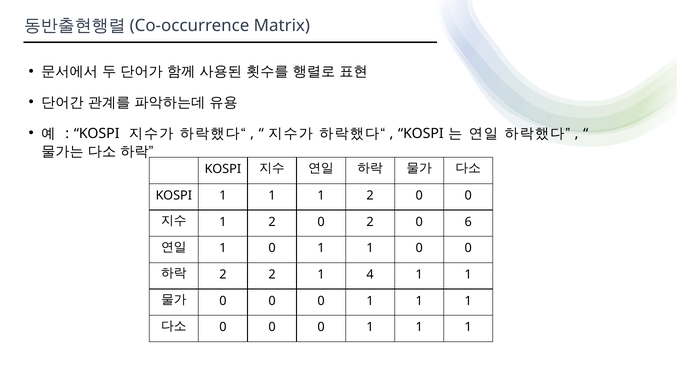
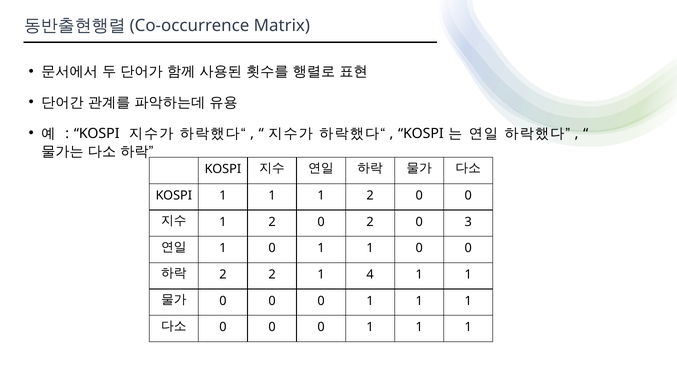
6: 6 -> 3 (468, 222)
